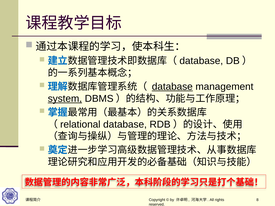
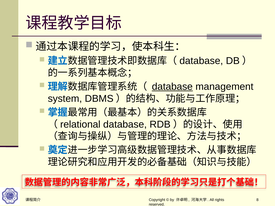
system underline: present -> none (65, 99)
